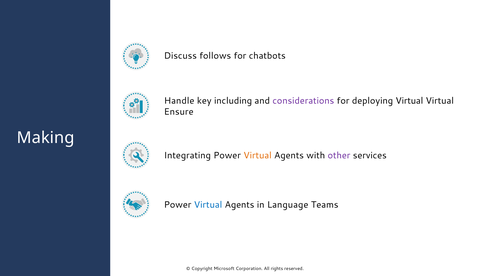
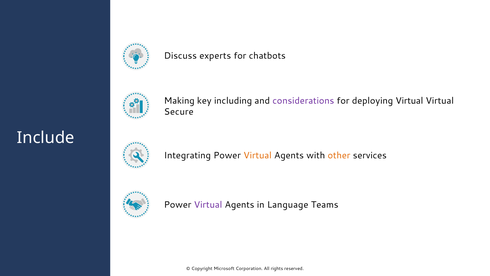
follows: follows -> experts (215, 56)
Handle: Handle -> Making (179, 101)
Ensure: Ensure -> Secure (179, 112)
Making: Making -> Include (46, 138)
other colour: purple -> orange (339, 155)
Virtual colour: blue -> purple (208, 205)
